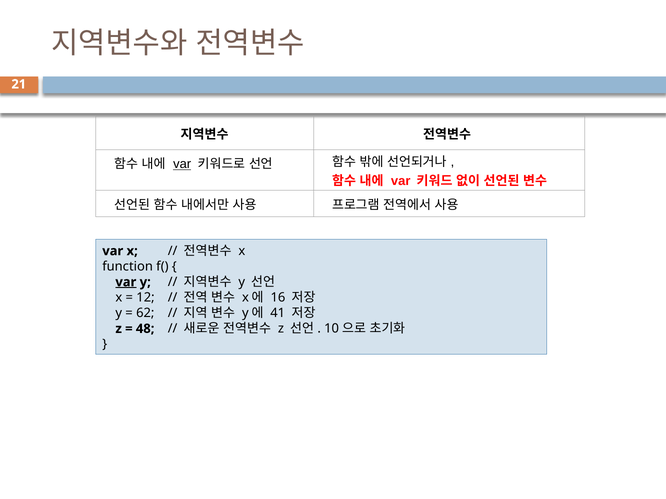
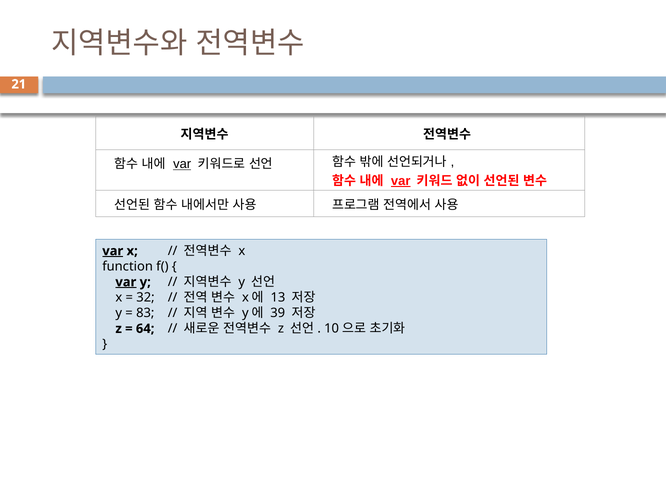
var underline: none -> present (401, 181)
var underline: none -> present (113, 251)
12: 12 -> 32 (145, 298)
16: 16 -> 13 (278, 298)
62: 62 -> 83 (145, 313)
41: 41 -> 39 (278, 313)
48: 48 -> 64 (145, 329)
